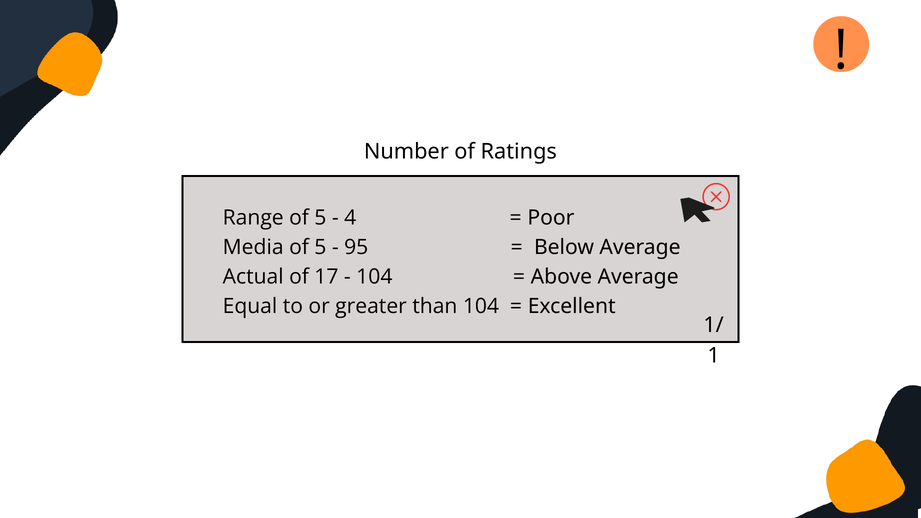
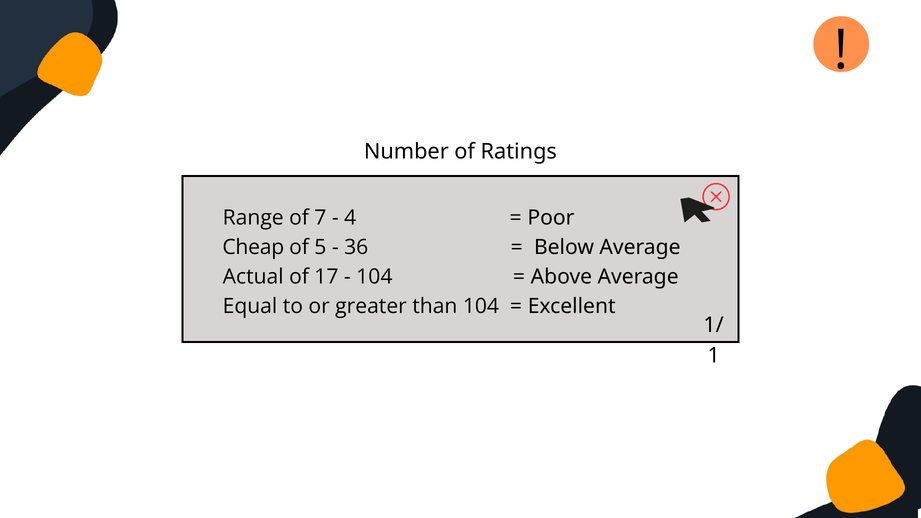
Range of 5: 5 -> 7 (320, 218)
Media: Media -> Cheap (253, 247)
95: 95 -> 36 (356, 247)
